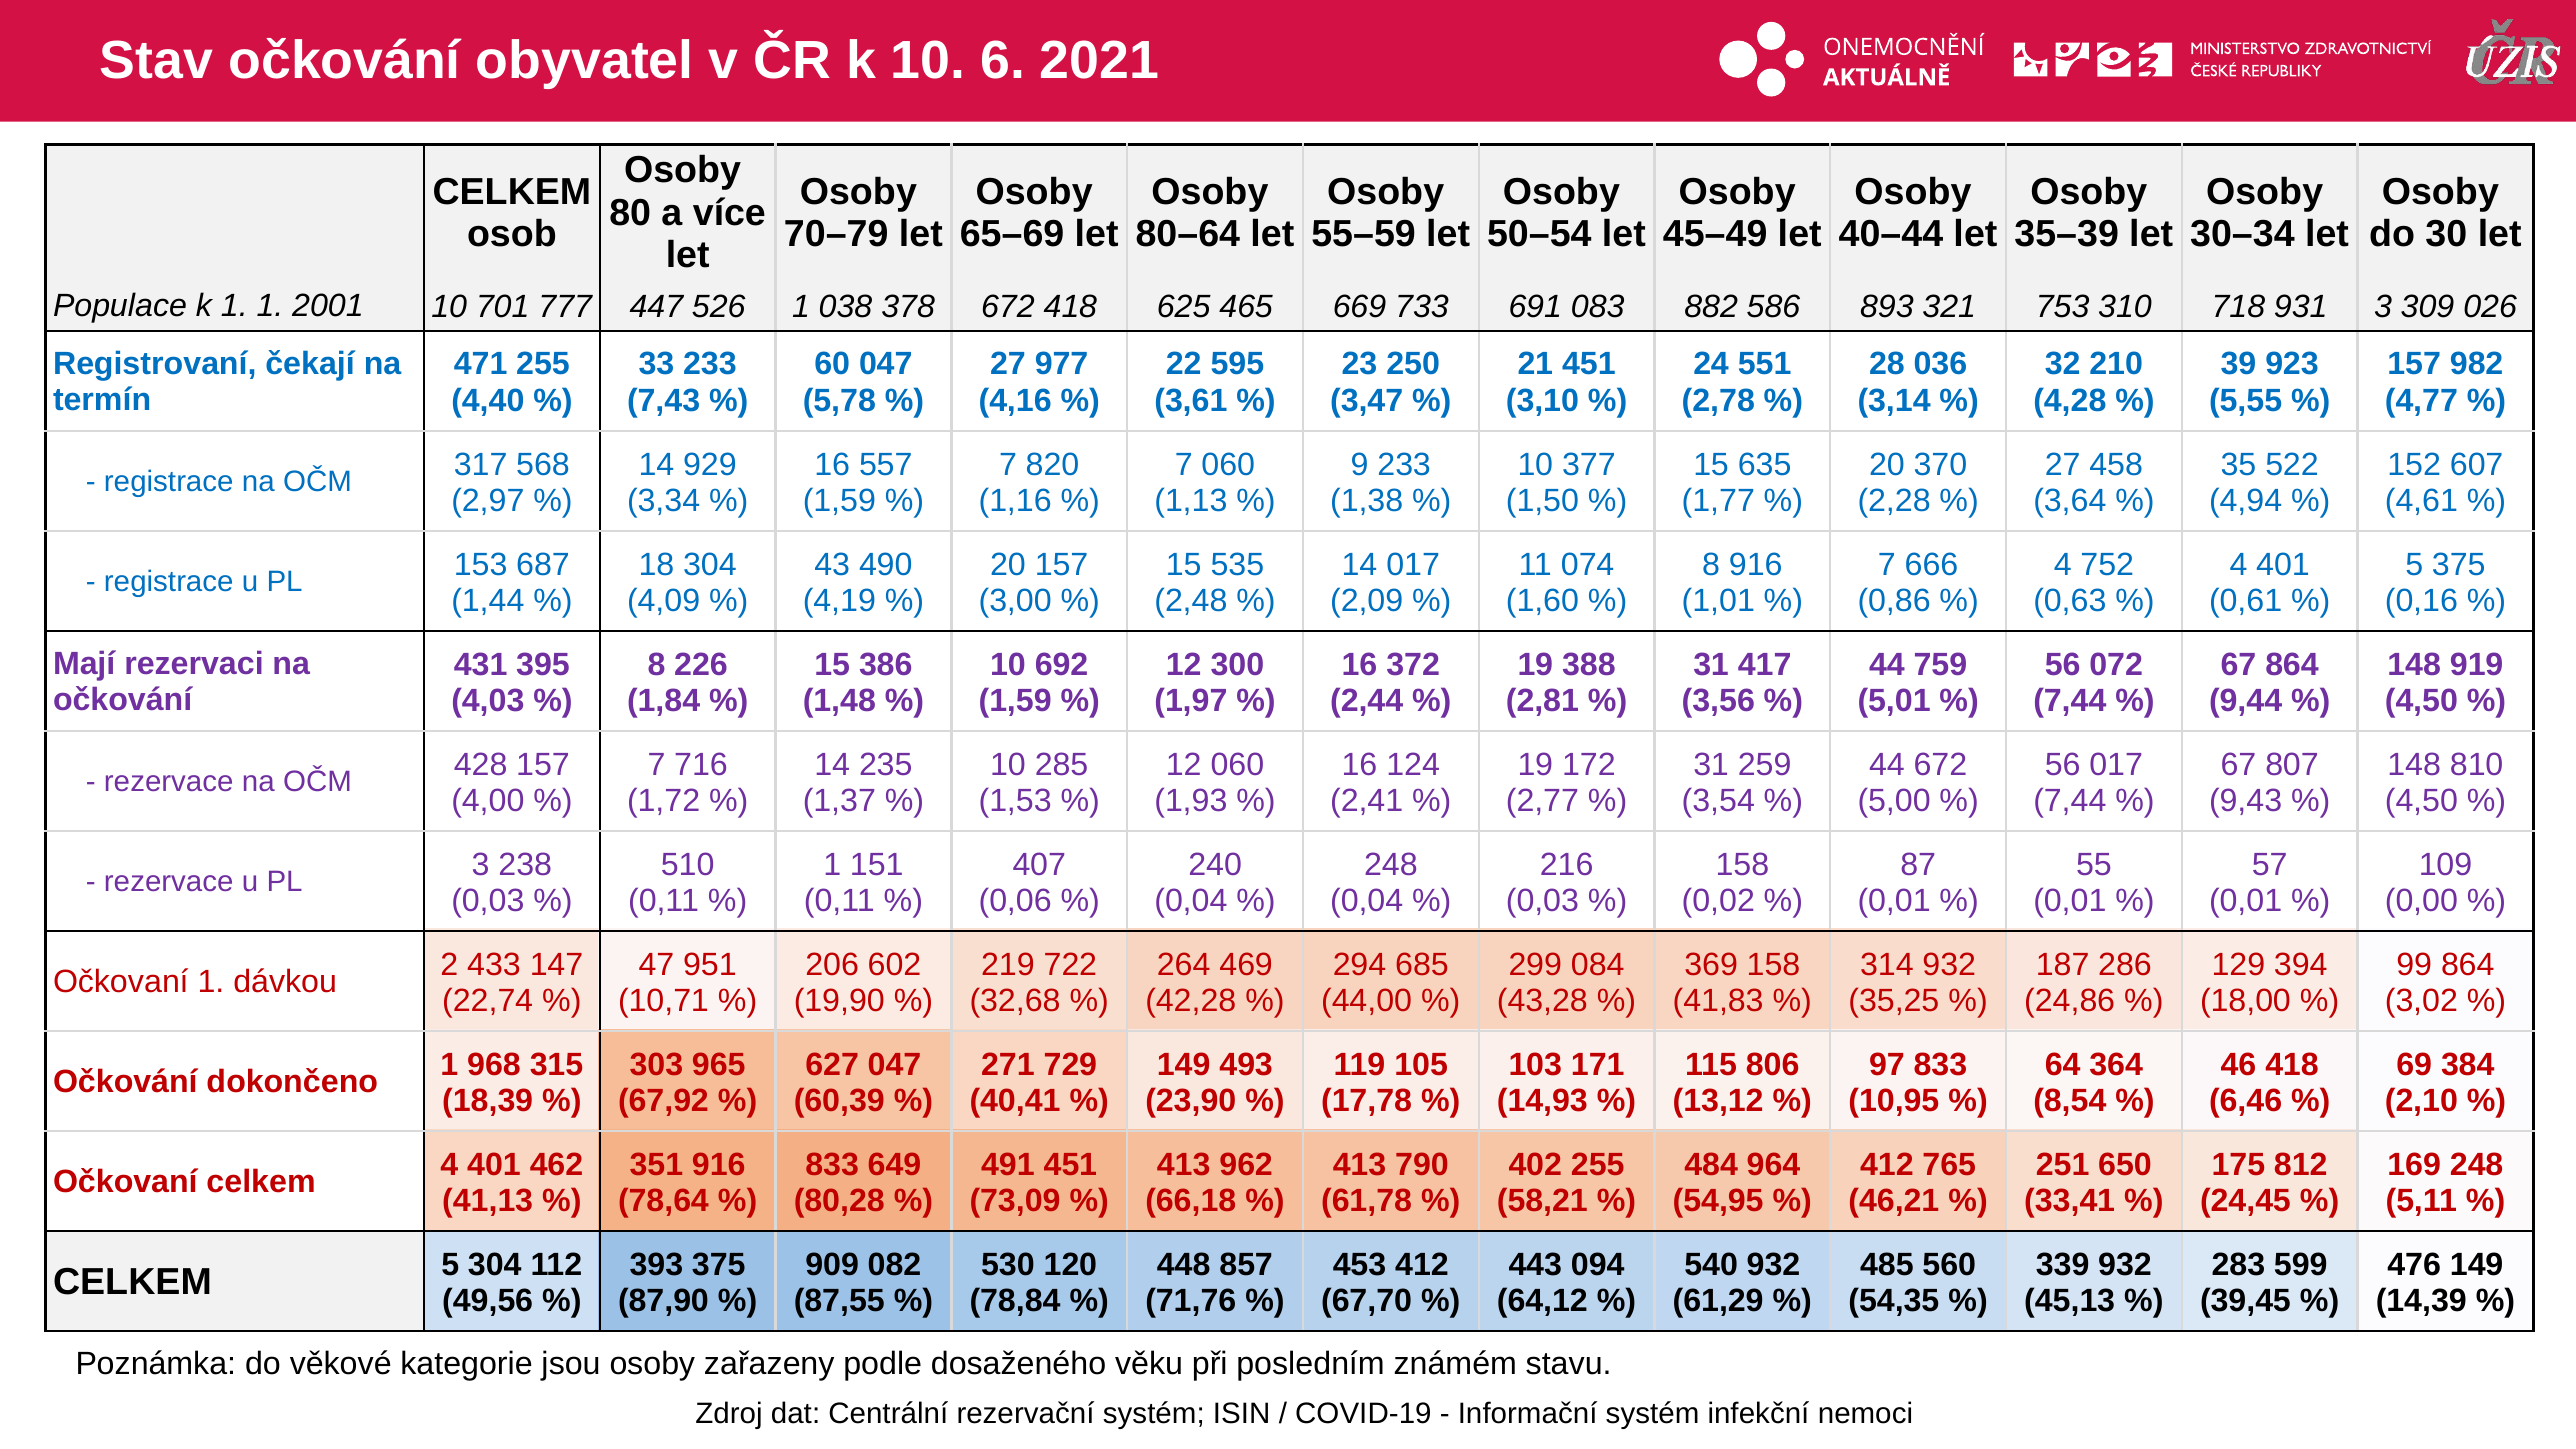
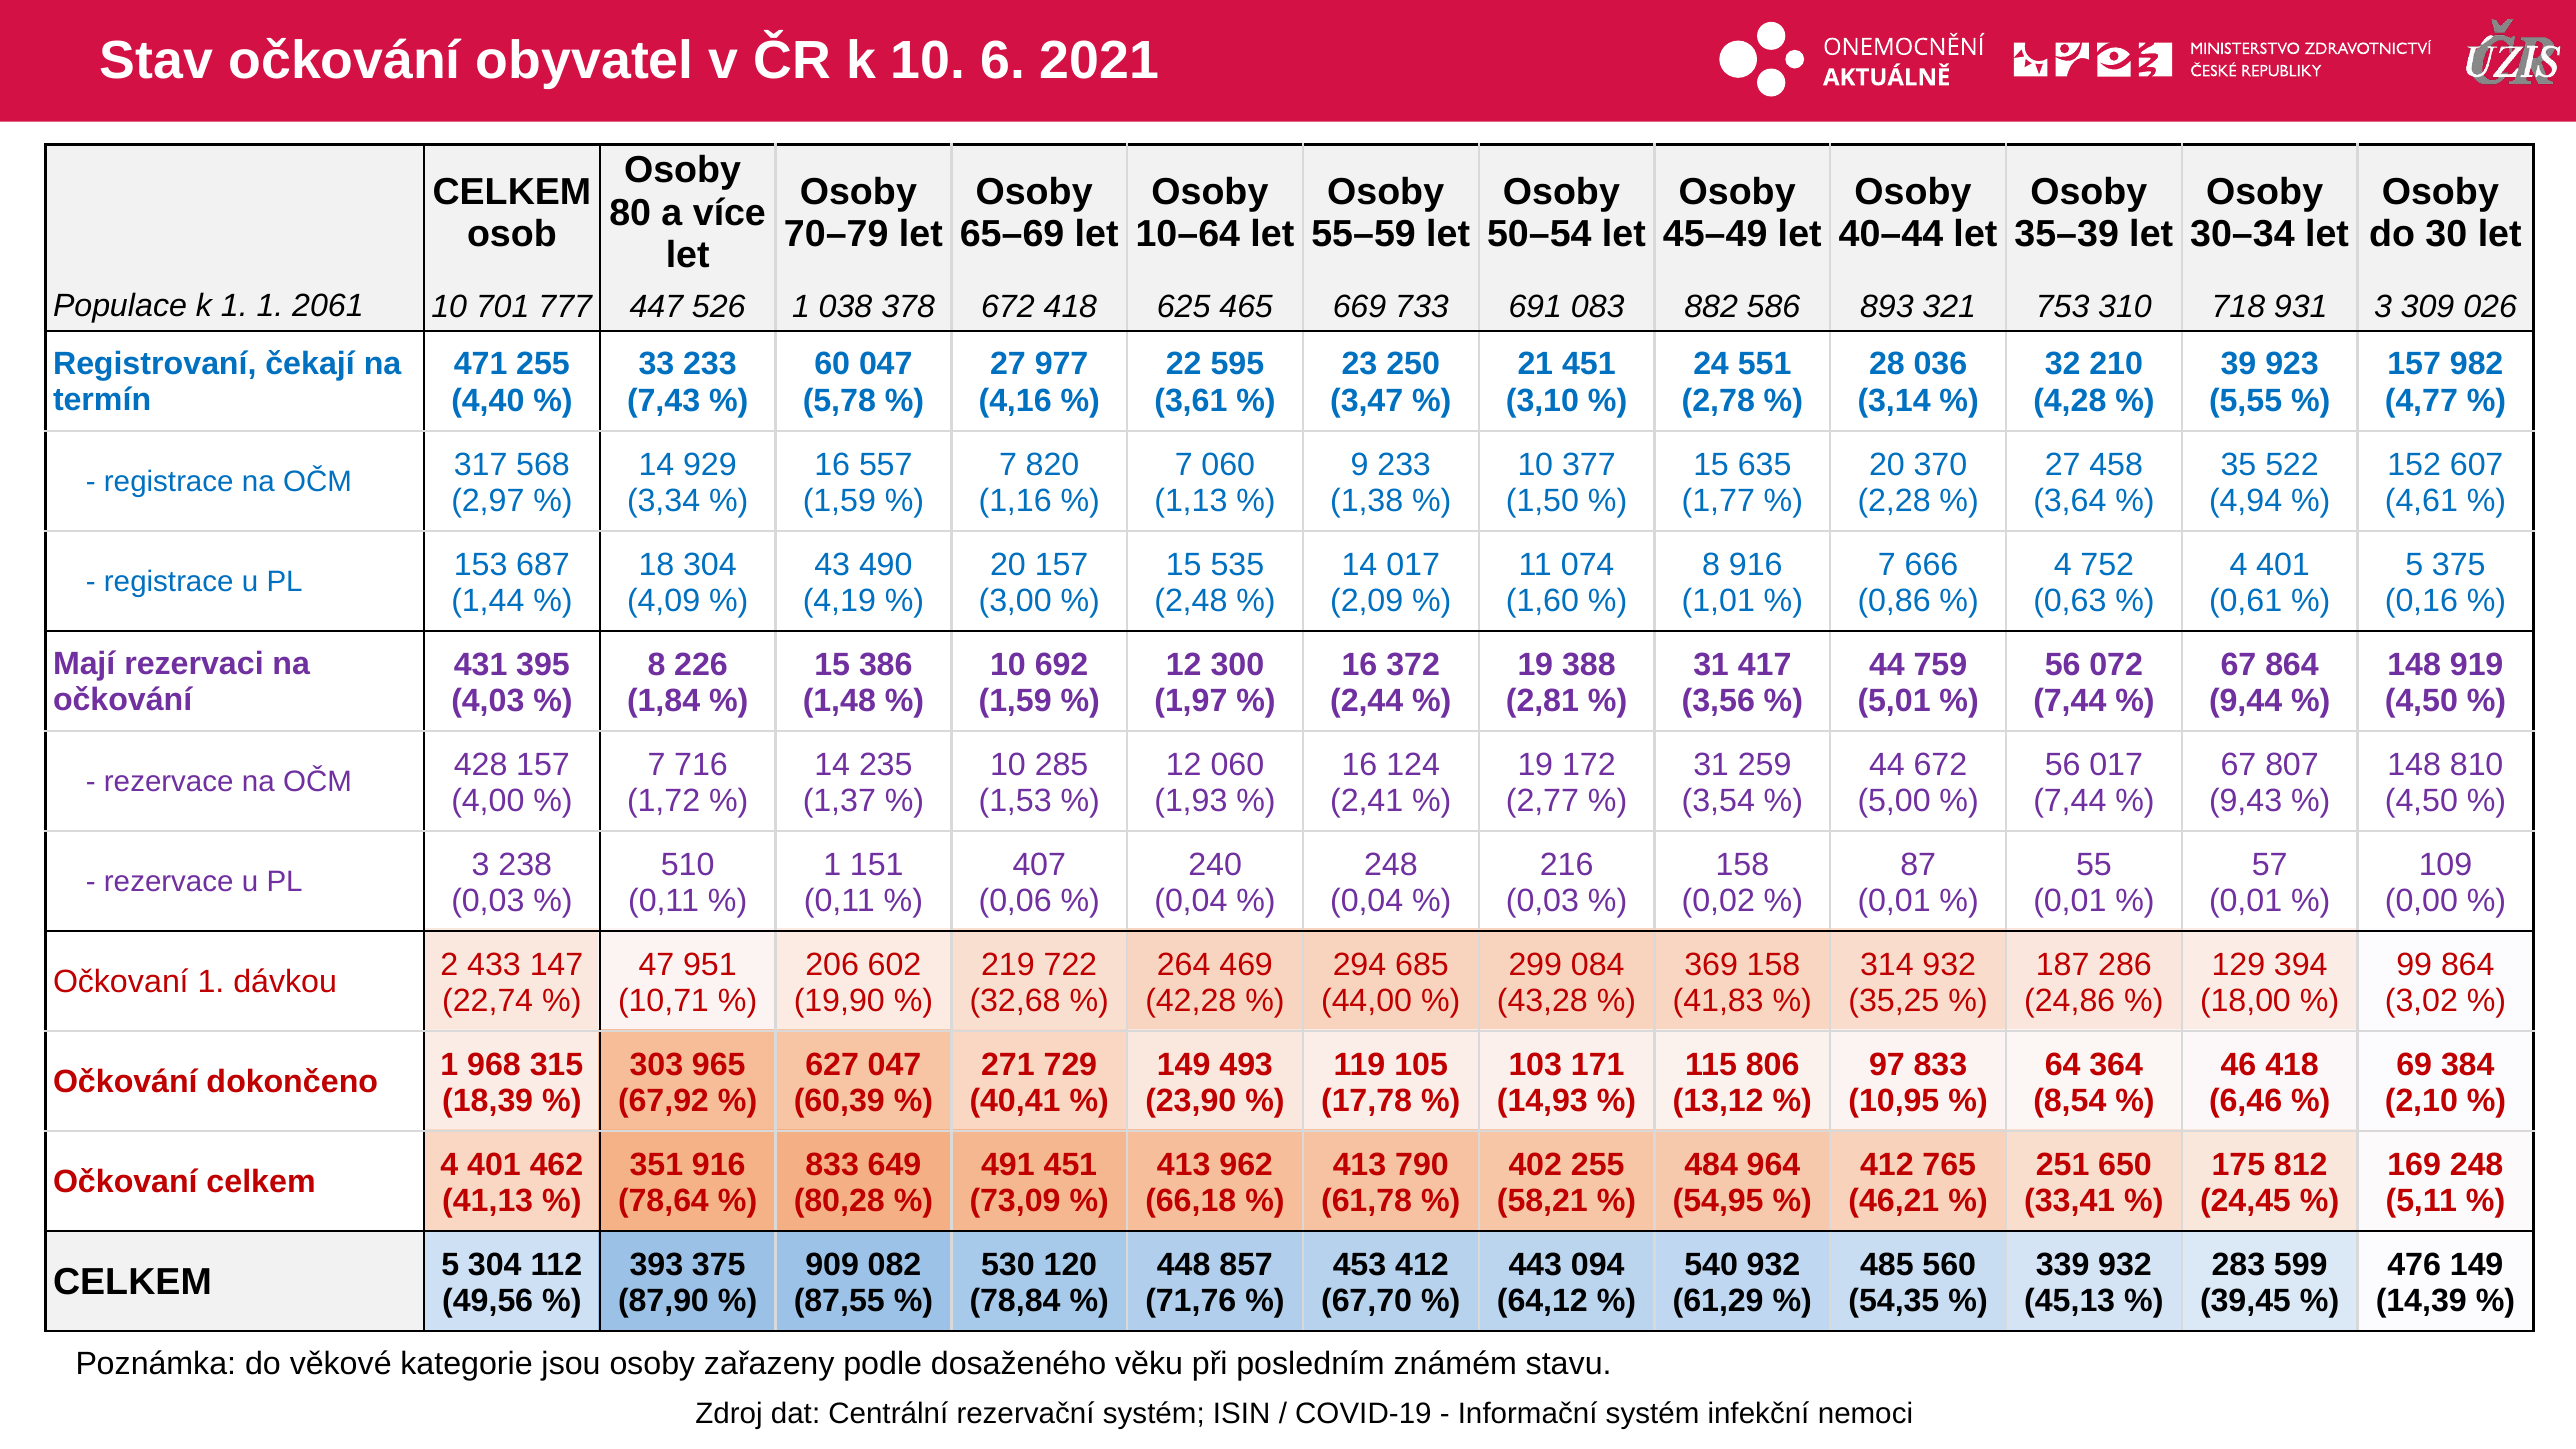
80–64: 80–64 -> 10–64 (1188, 234)
2001: 2001 -> 2061 (328, 306)
